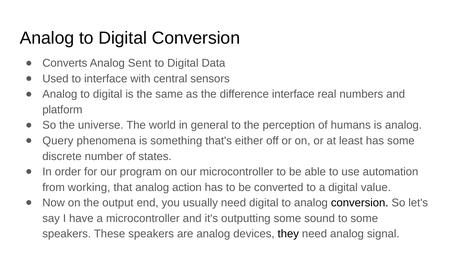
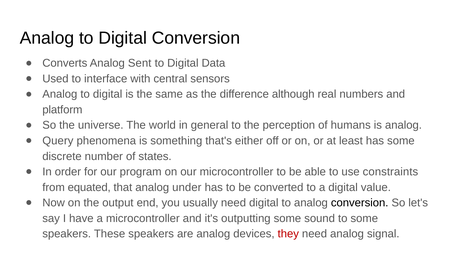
difference interface: interface -> although (293, 94)
automation: automation -> constraints (390, 172)
working: working -> equated (89, 187)
action: action -> under (187, 187)
they colour: black -> red (288, 234)
